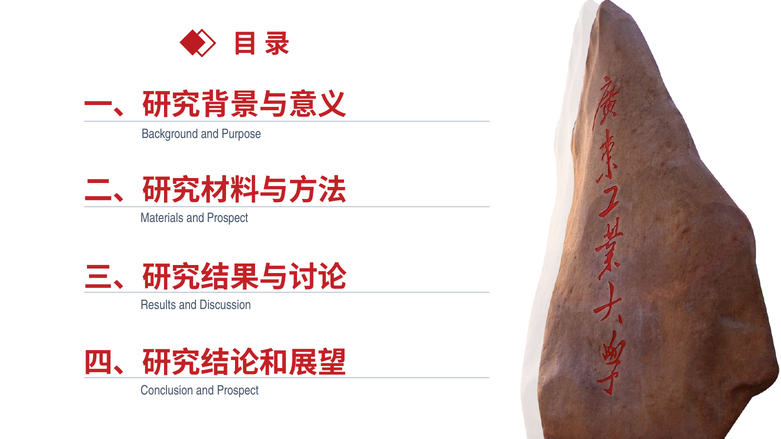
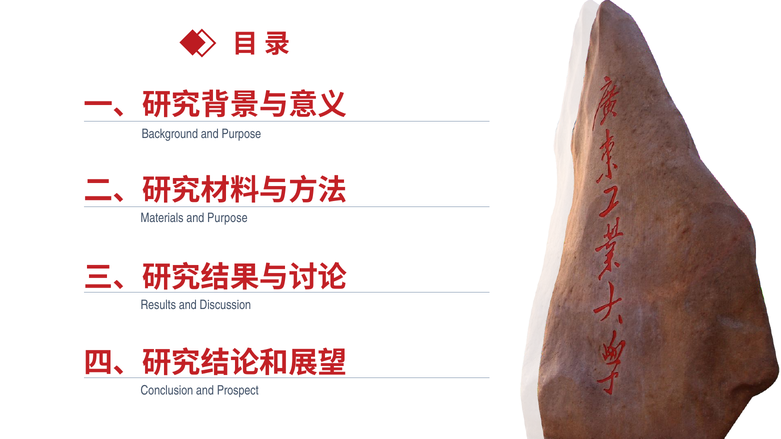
Materials and Prospect: Prospect -> Purpose (227, 218)
